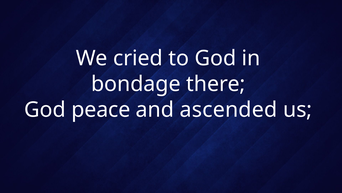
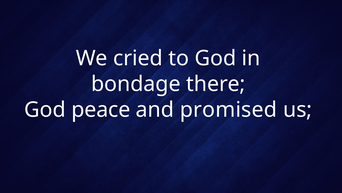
ascended: ascended -> promised (228, 109)
